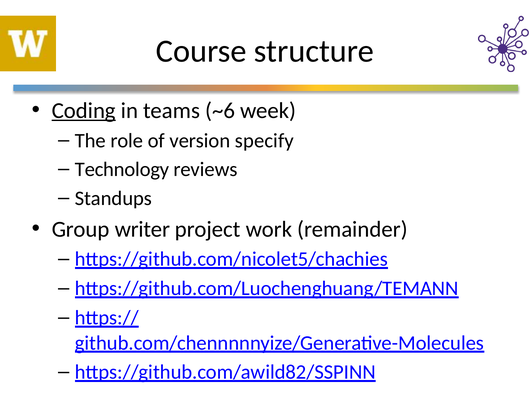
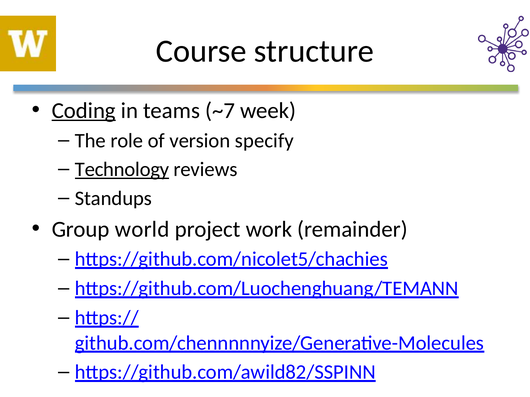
~6: ~6 -> ~7 (220, 111)
Technology underline: none -> present (122, 170)
writer: writer -> world (142, 229)
